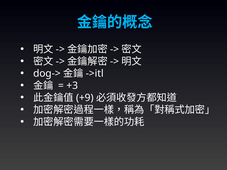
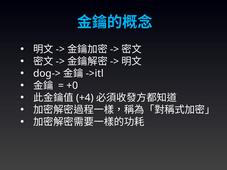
+3: +3 -> +0 (72, 86)
+9: +9 -> +4 (85, 98)
